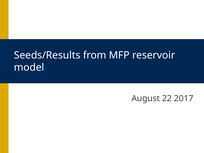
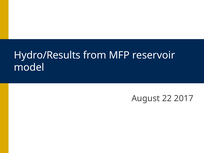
Seeds/Results: Seeds/Results -> Hydro/Results (47, 55)
